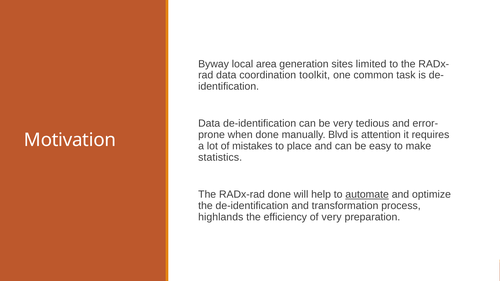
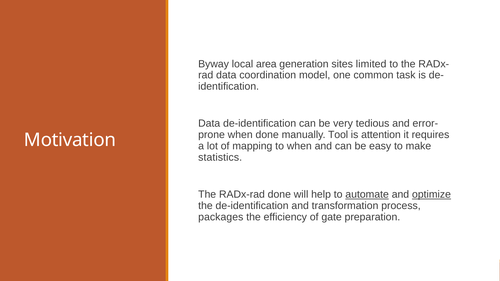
toolkit: toolkit -> model (315, 75)
Blvd: Blvd -> Tool (338, 135)
mistakes: mistakes -> mapping (252, 146)
to place: place -> when (299, 146)
optimize underline: none -> present (431, 195)
highlands: highlands -> packages (221, 217)
of very: very -> gate (332, 217)
